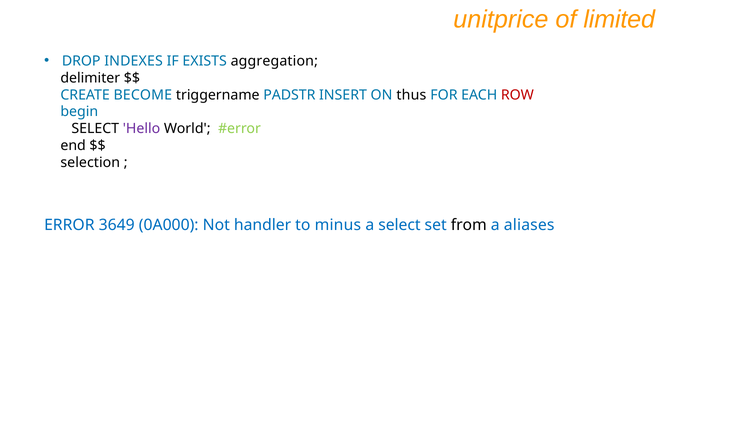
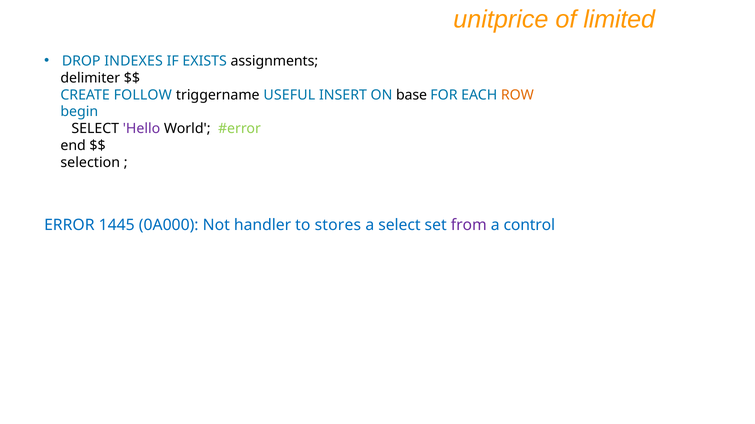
aggregation: aggregation -> assignments (274, 61)
BECOME: BECOME -> FOLLOW (143, 95)
PADSTR: PADSTR -> USEFUL (289, 95)
thus: thus -> base (412, 95)
ROW colour: red -> orange (517, 95)
3649: 3649 -> 1445 (117, 226)
minus: minus -> stores (338, 226)
from colour: black -> purple (469, 226)
aliases: aliases -> control (529, 226)
